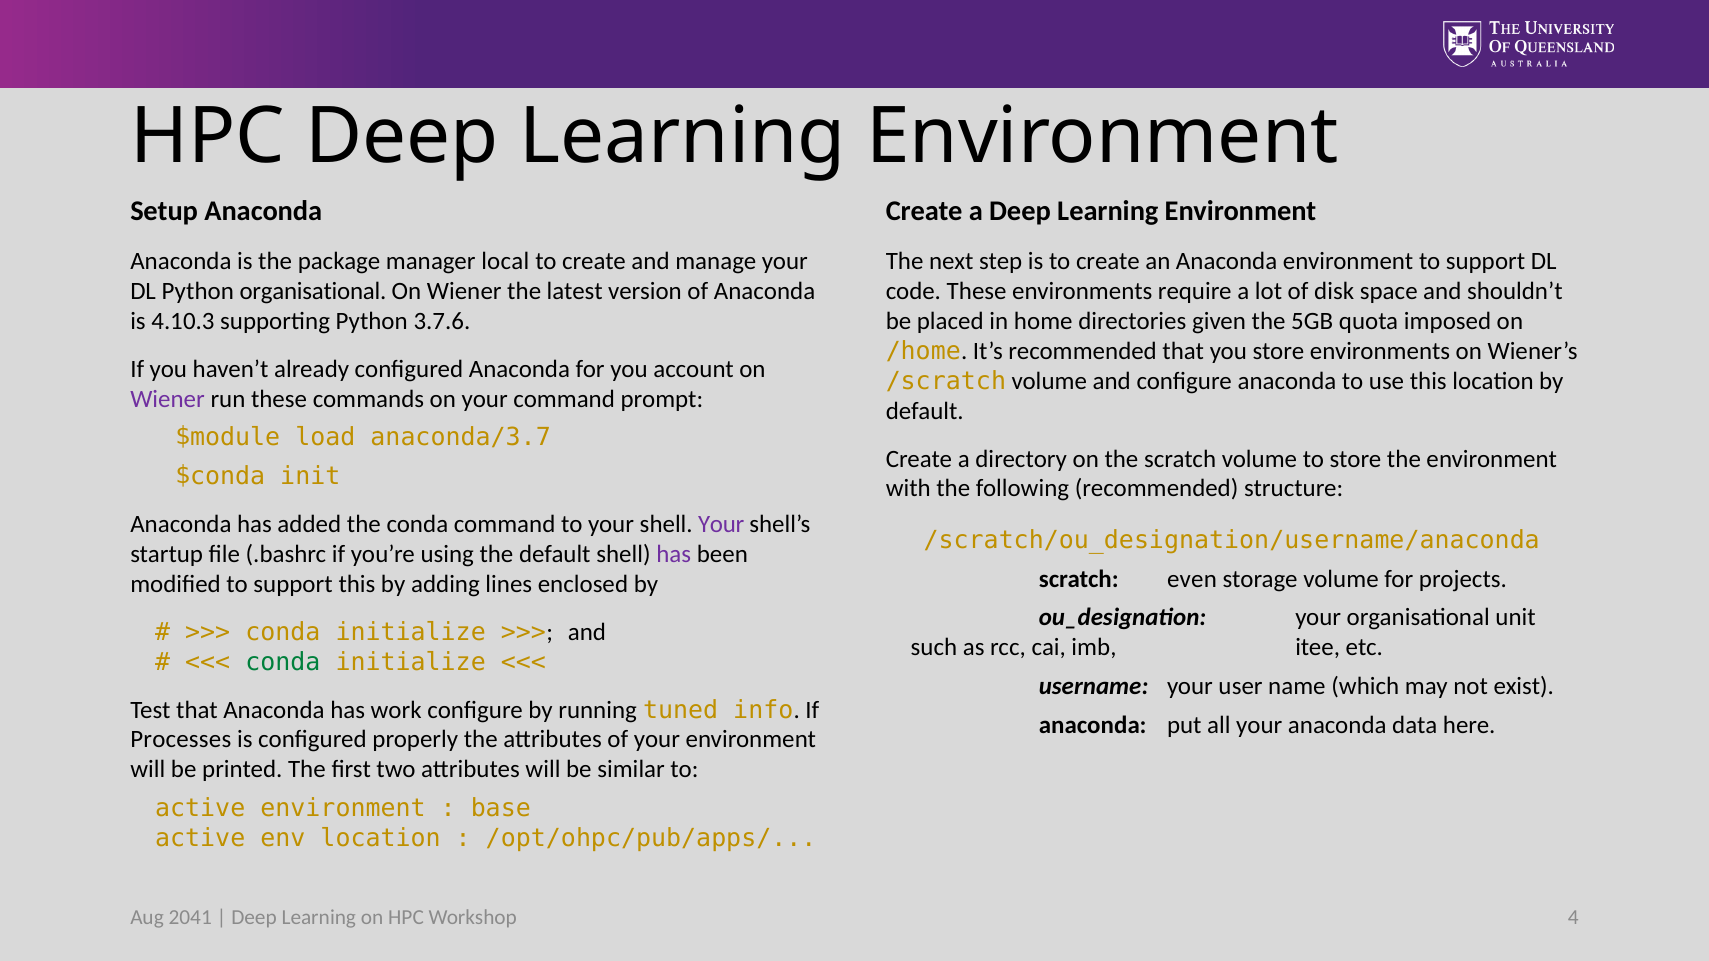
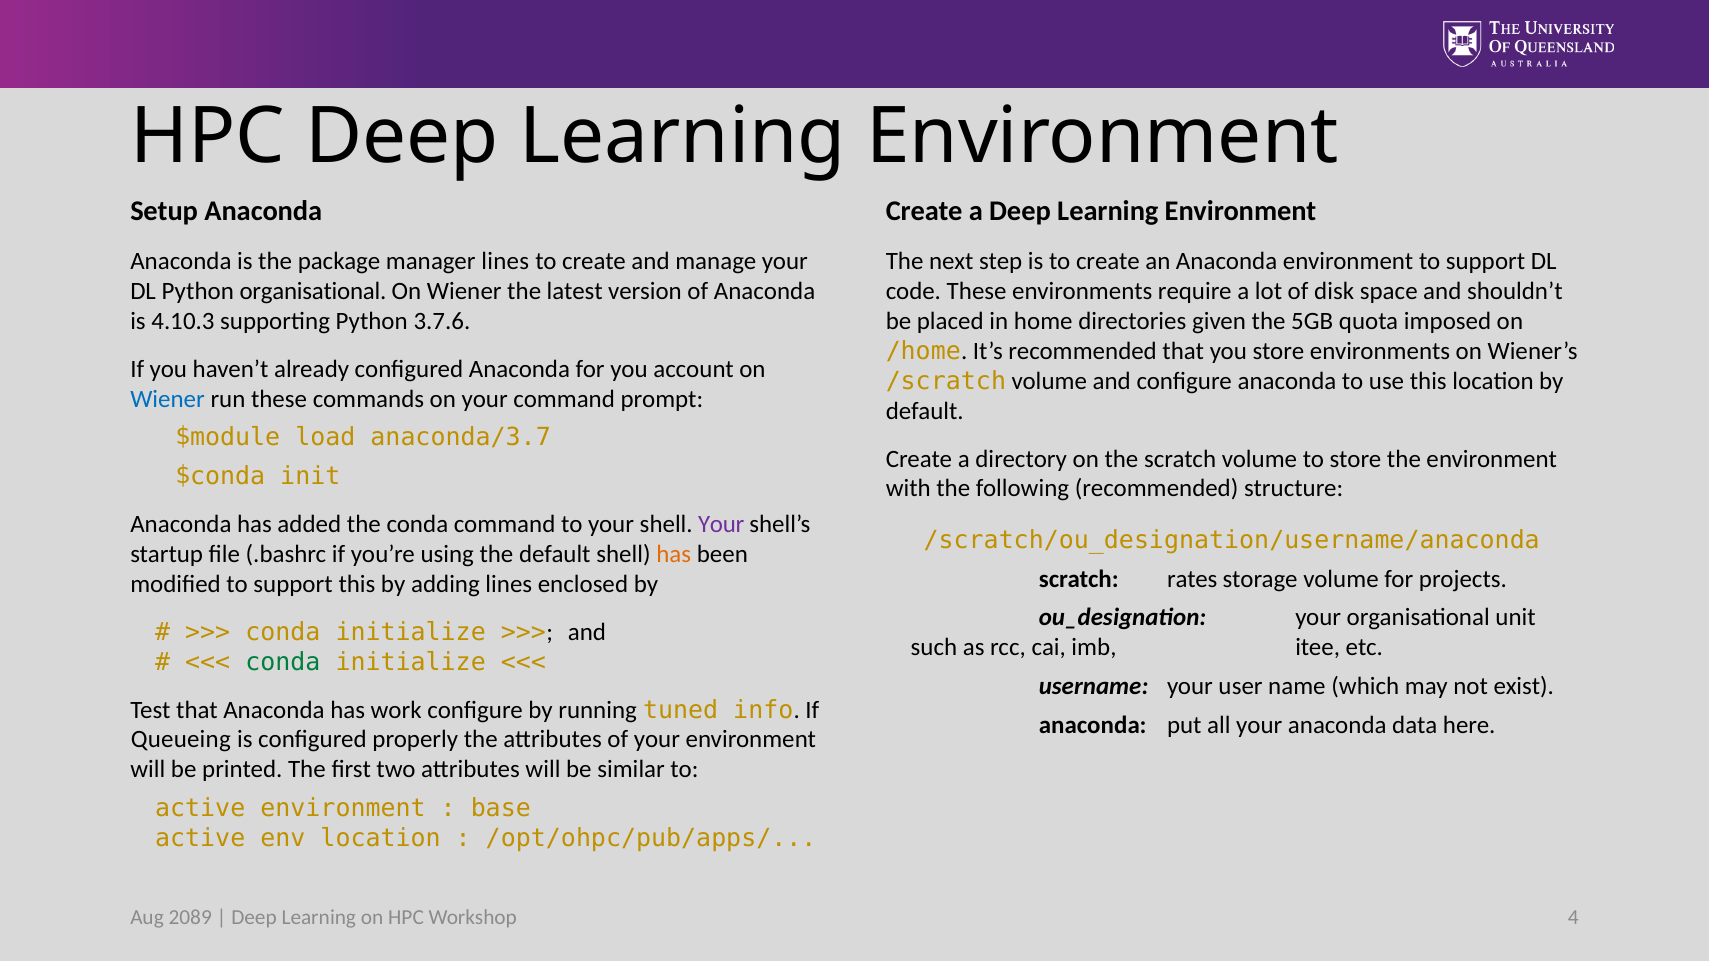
manager local: local -> lines (505, 261)
Wiener colour: purple -> blue (167, 399)
has colour: purple -> orange (674, 554)
even: even -> rates (1192, 579)
Processes: Processes -> Queueing (181, 740)
2041: 2041 -> 2089 (190, 918)
